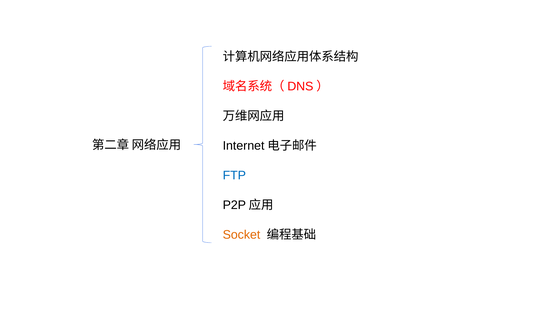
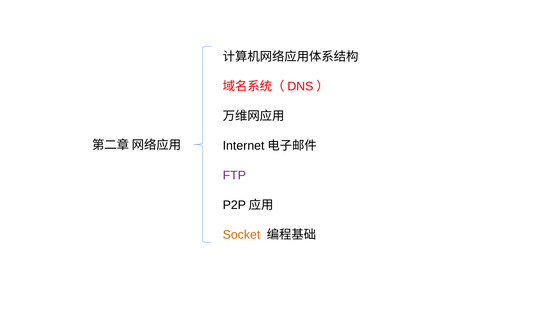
FTP colour: blue -> purple (234, 175)
